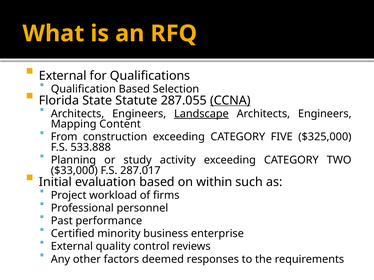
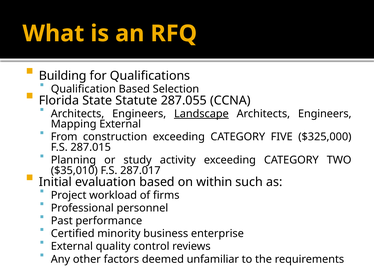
External: External -> Building (63, 76)
CCNA underline: present -> none (230, 101)
Mapping Content: Content -> External (120, 124)
533.888: 533.888 -> 287.015 (91, 148)
$33,000: $33,000 -> $35,010 (74, 171)
responses: responses -> unfamiliar (213, 260)
